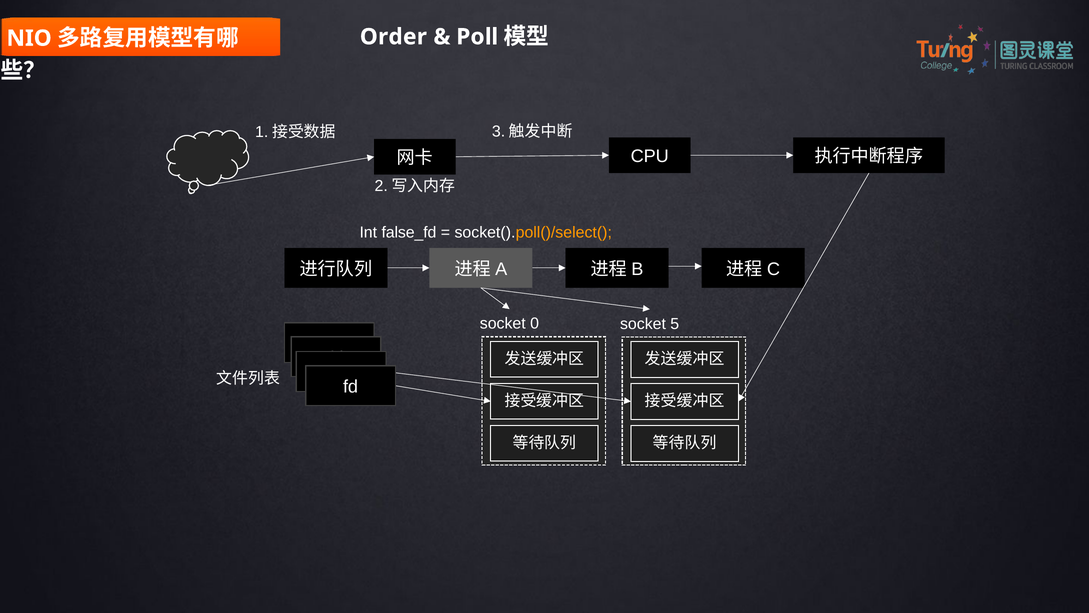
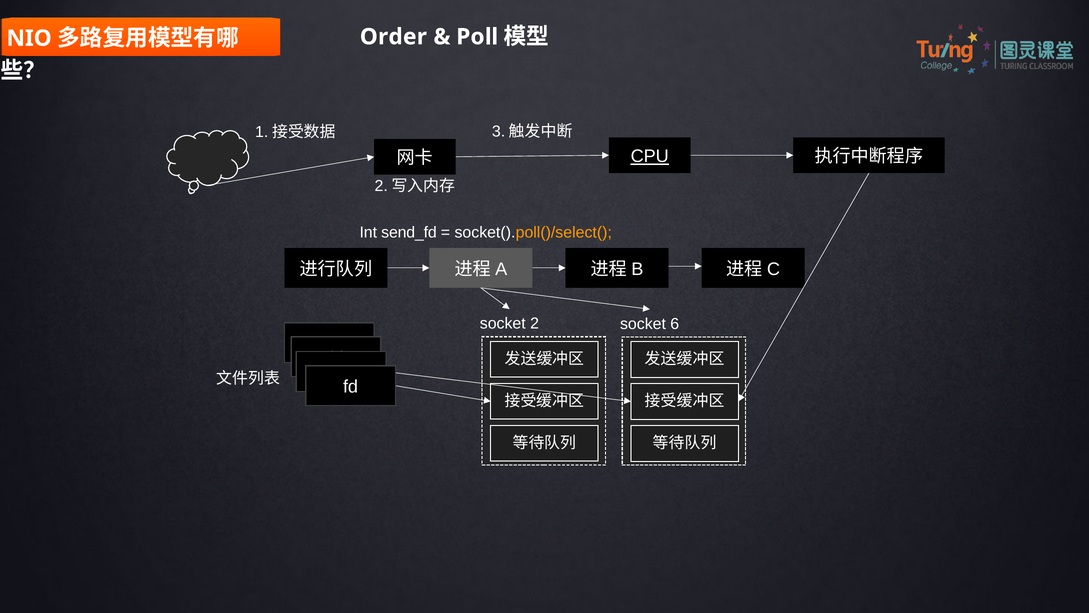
CPU underline: none -> present (650, 156)
false_fd: false_fd -> send_fd (409, 232)
0: 0 -> 2 (535, 324)
5: 5 -> 6 (675, 324)
